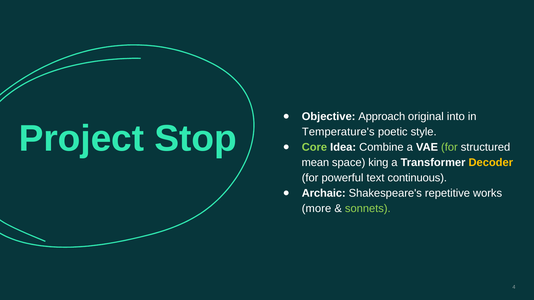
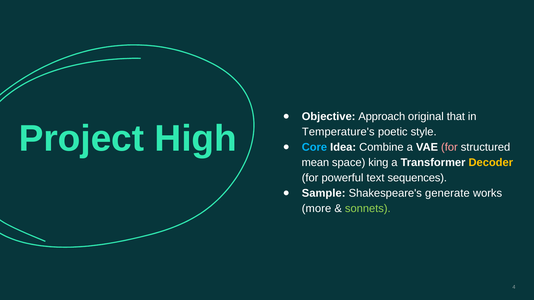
into: into -> that (456, 117)
Stop: Stop -> High (196, 139)
Core colour: light green -> light blue (314, 147)
for colour: light green -> pink (449, 147)
continuous: continuous -> sequences (417, 178)
Archaic: Archaic -> Sample (324, 193)
repetitive: repetitive -> generate (447, 193)
